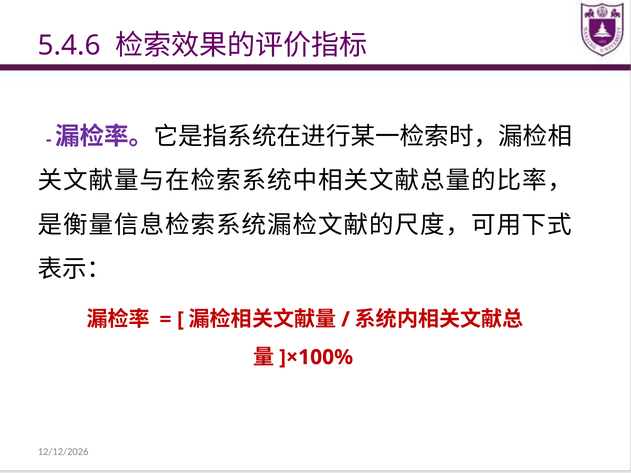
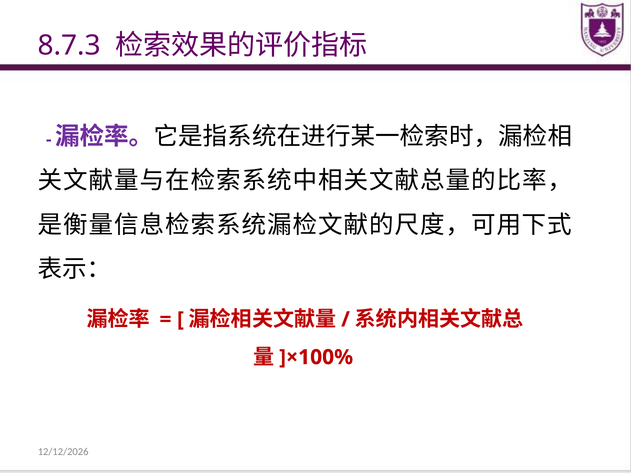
5.4.6: 5.4.6 -> 8.7.3 (69, 45)
